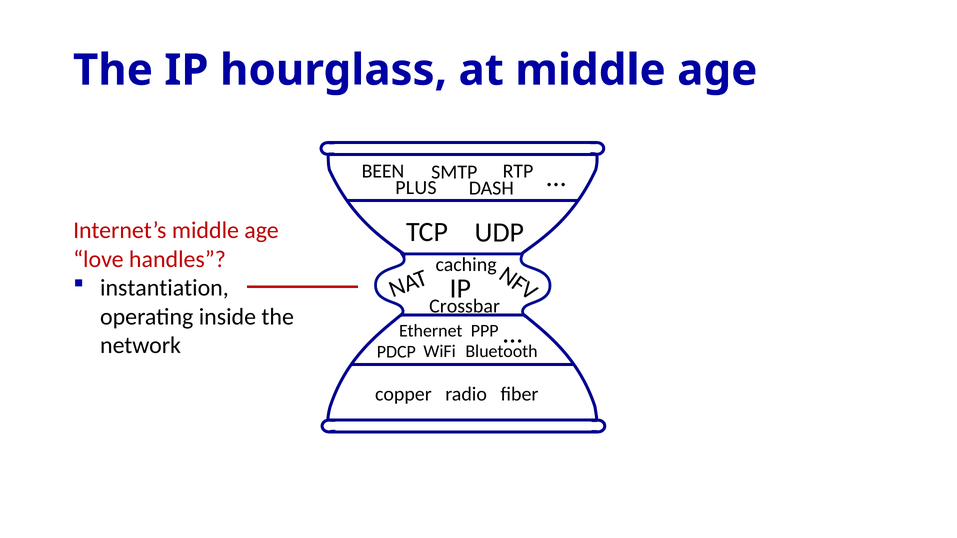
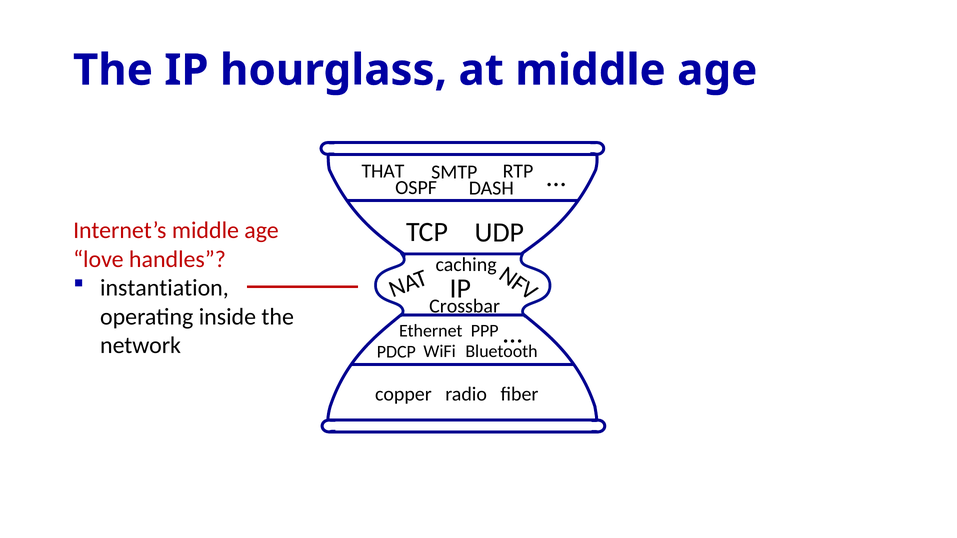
BEEN: BEEN -> THAT (383, 171)
PLUS: PLUS -> OSPF (416, 188)
